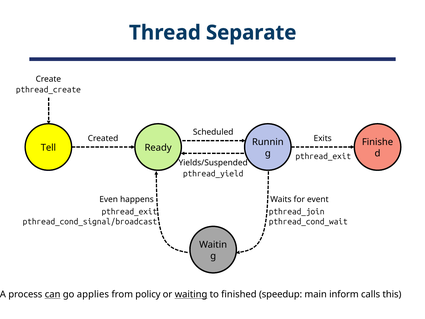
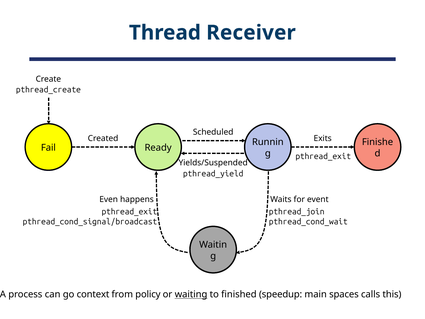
Separate: Separate -> Receiver (251, 33)
Tell: Tell -> Fail (48, 148)
can underline: present -> none (53, 294)
applies: applies -> context (93, 294)
inform: inform -> spaces (344, 294)
